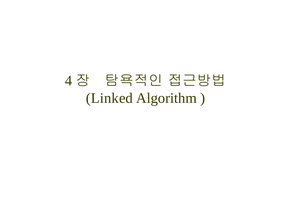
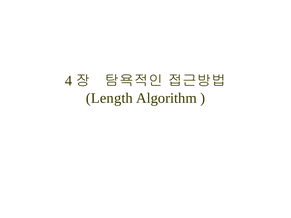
Linked: Linked -> Length (109, 98)
